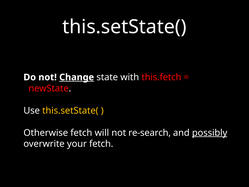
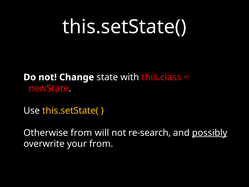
Change underline: present -> none (77, 77)
this.fetch: this.fetch -> this.class (161, 77)
Otherwise fetch: fetch -> from (81, 133)
your fetch: fetch -> from (101, 144)
